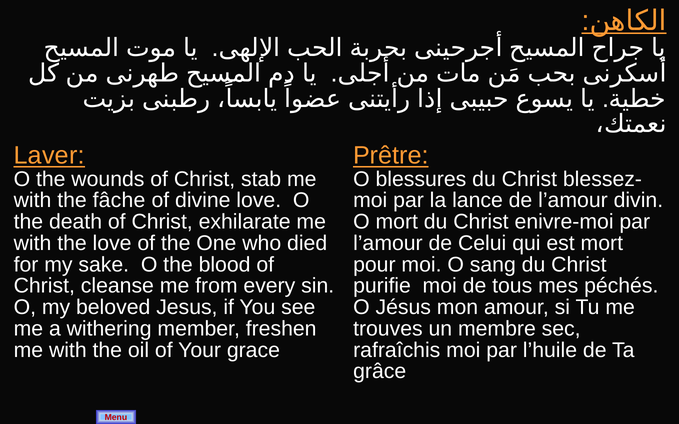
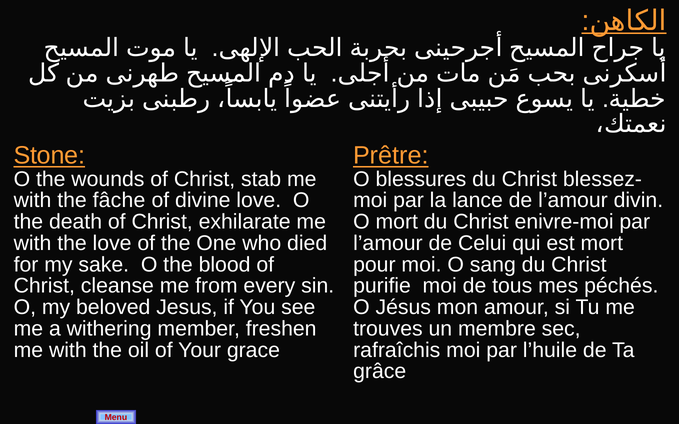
Laver: Laver -> Stone (49, 156)
